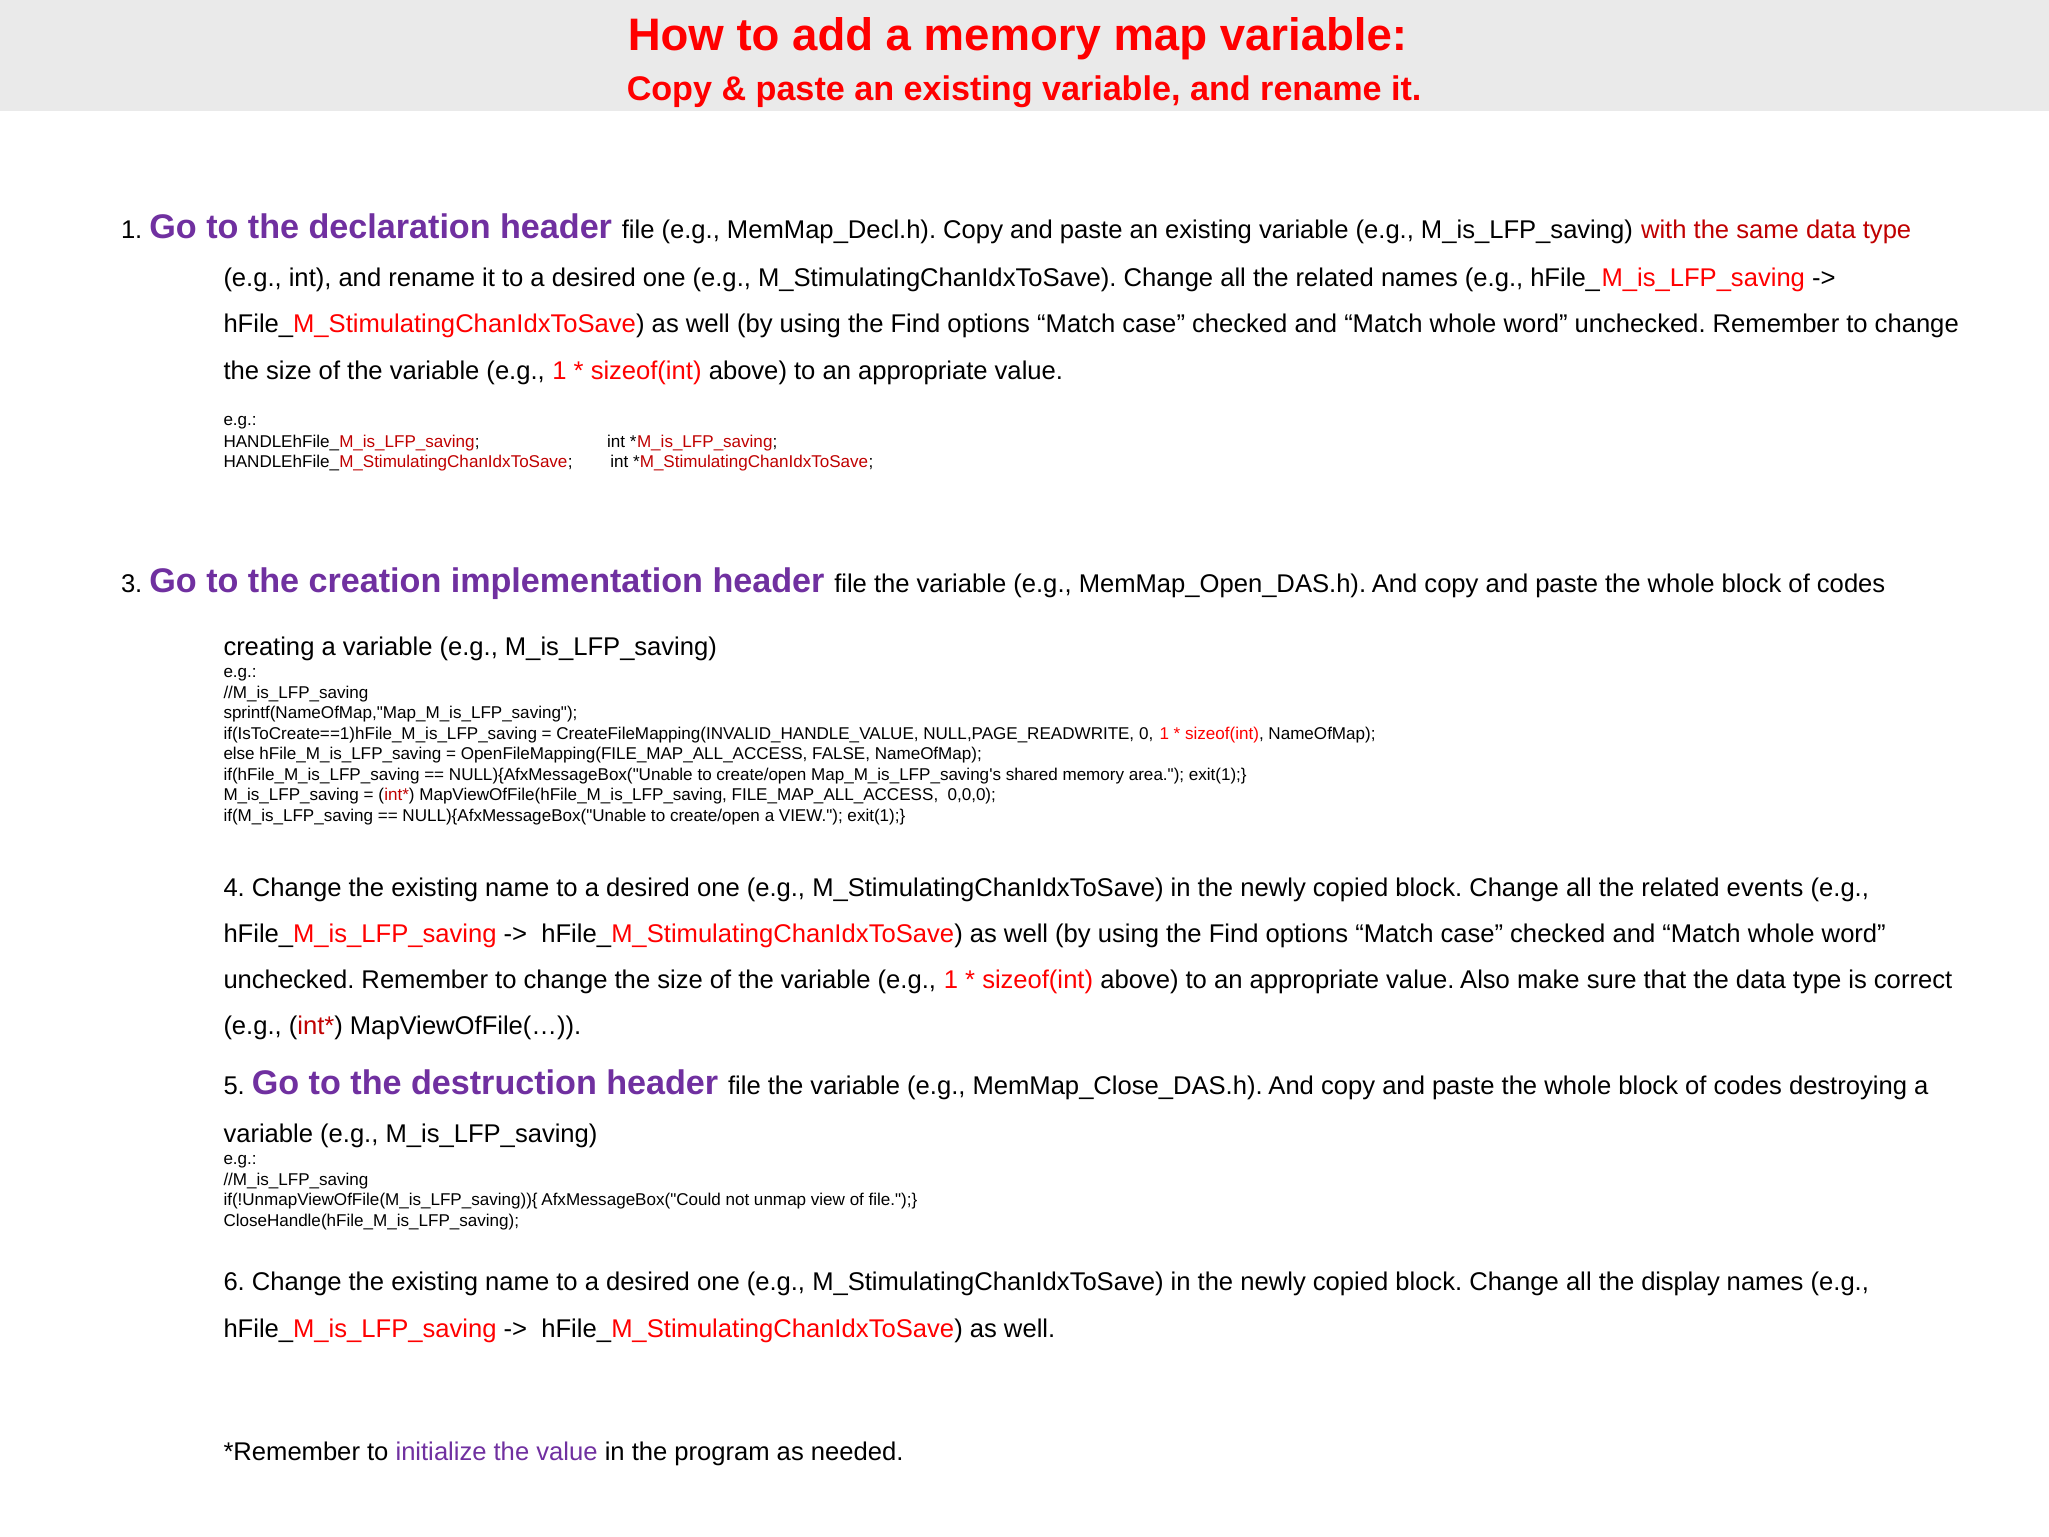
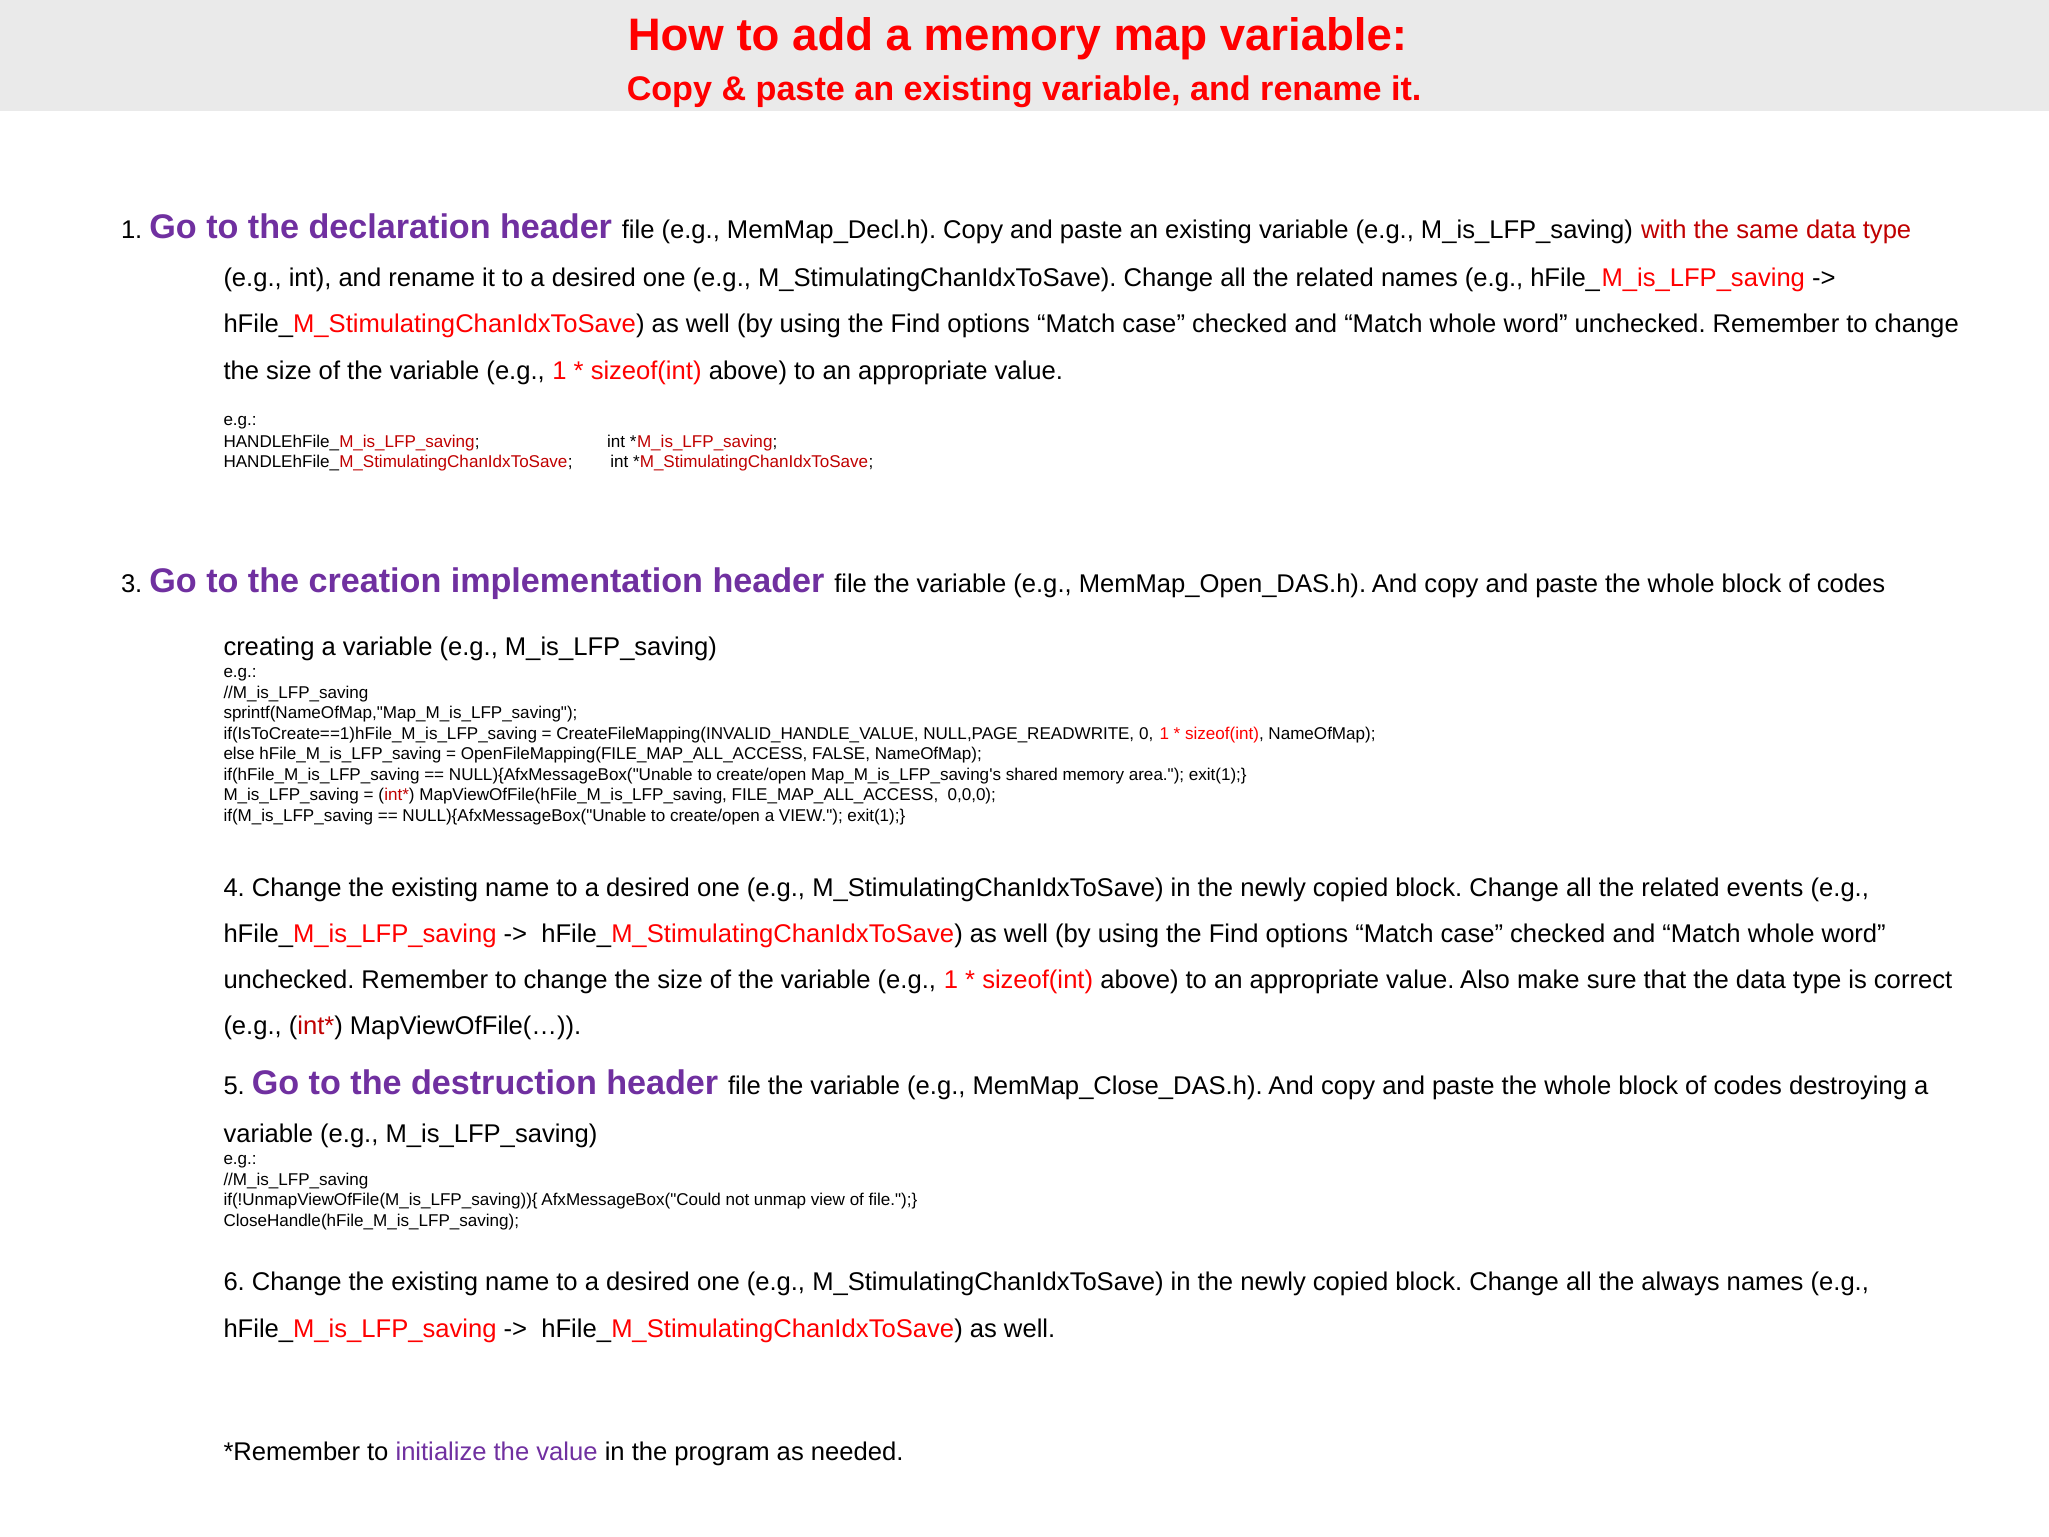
display: display -> always (1681, 1282)
